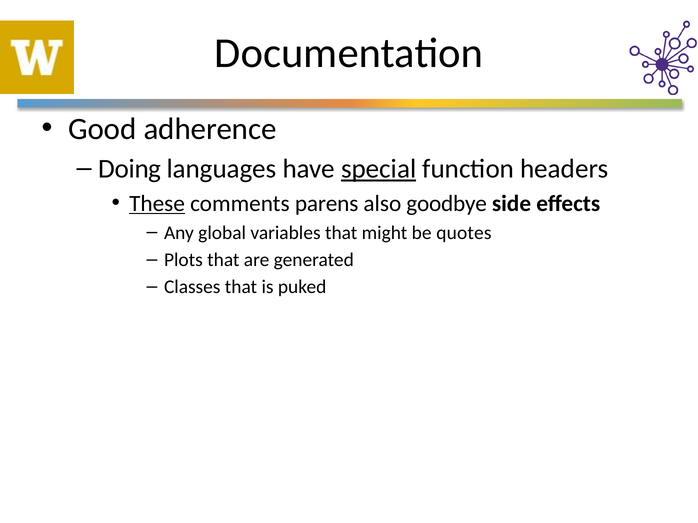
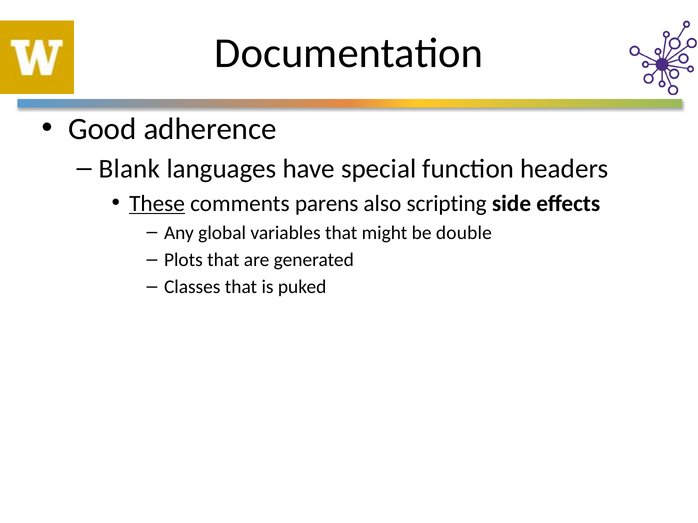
Doing: Doing -> Blank (129, 169)
special underline: present -> none (379, 169)
goodbye: goodbye -> scripting (447, 204)
quotes: quotes -> double (464, 233)
